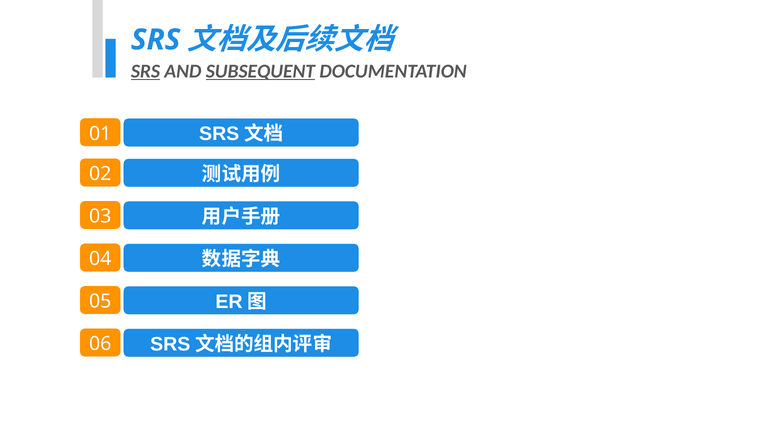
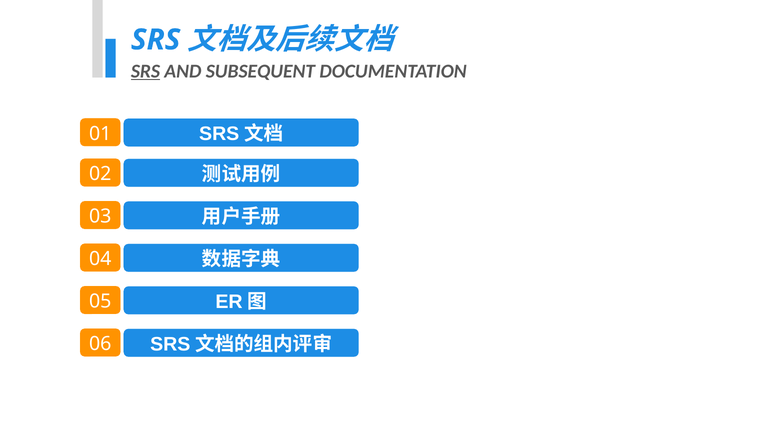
SUBSEQUENT underline: present -> none (260, 71)
